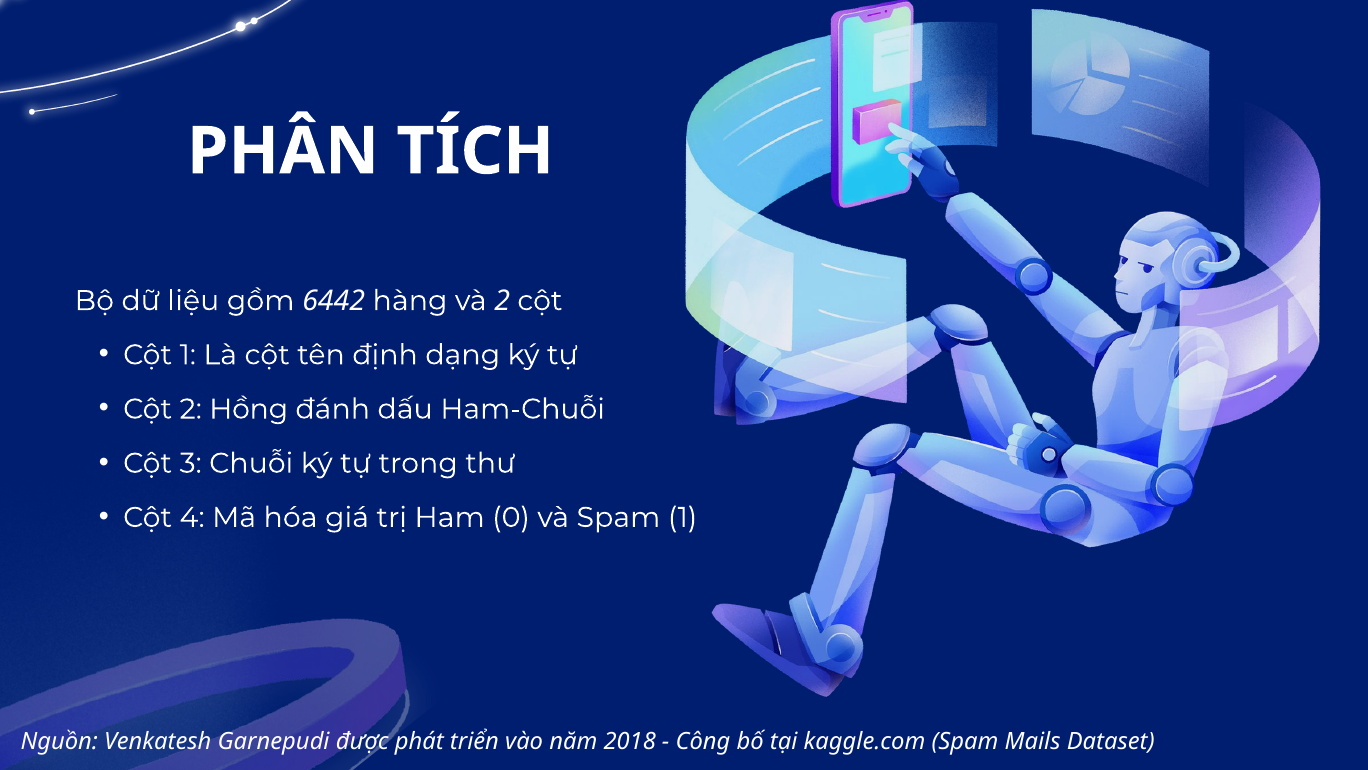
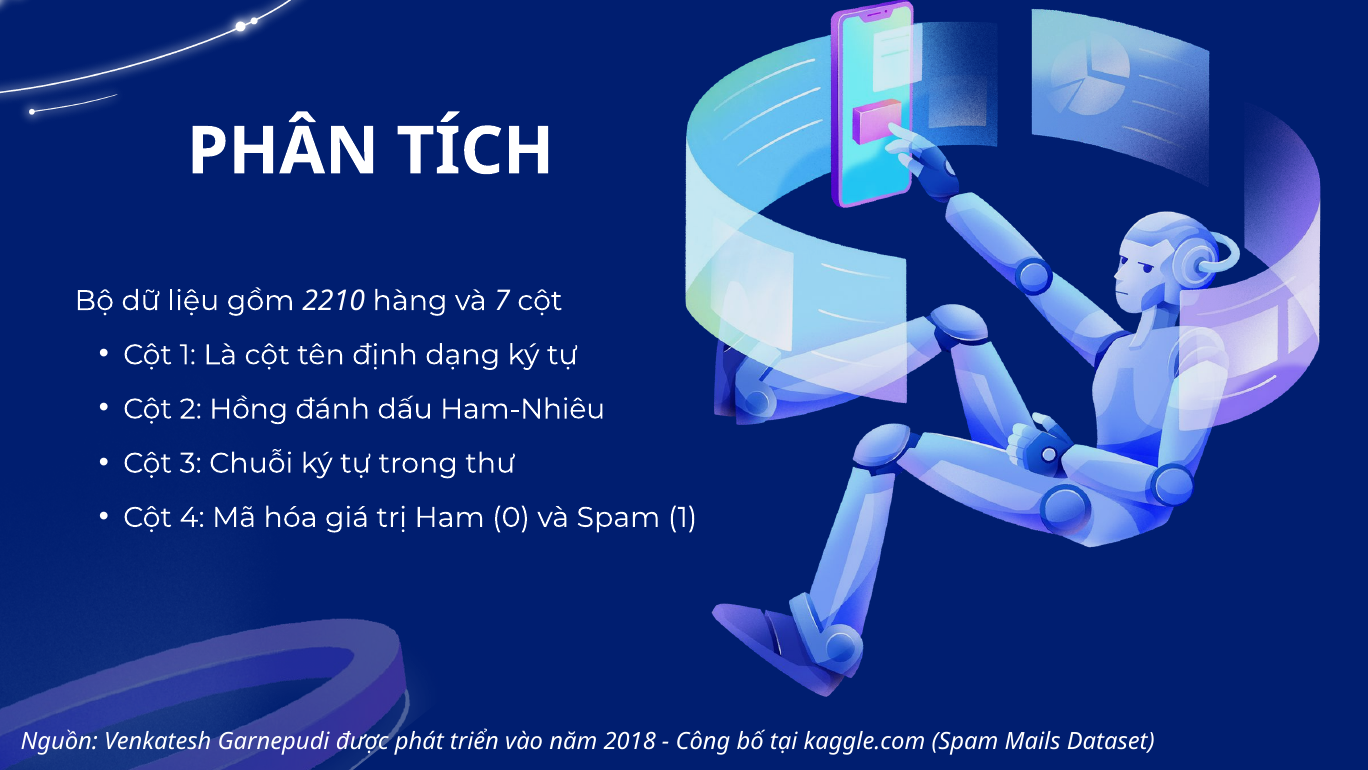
6442: 6442 -> 2210 (334, 301)
và 2: 2 -> 7 (502, 301)
Ham-Chuỗi: Ham-Chuỗi -> Ham-Nhiêu (523, 409)
